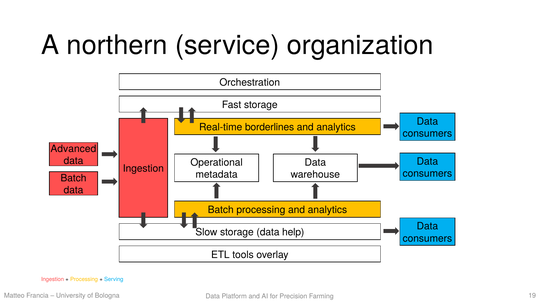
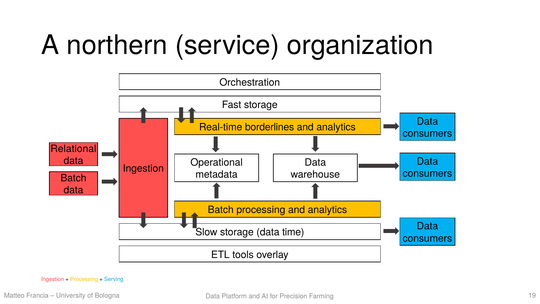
Advanced: Advanced -> Relational (73, 149)
help: help -> time (293, 232)
